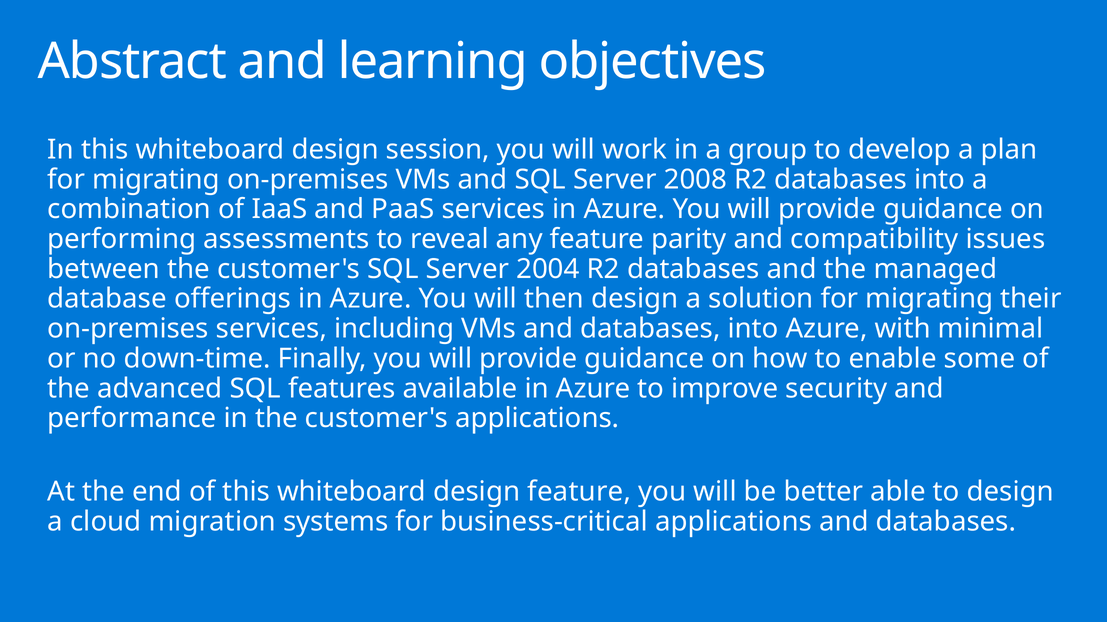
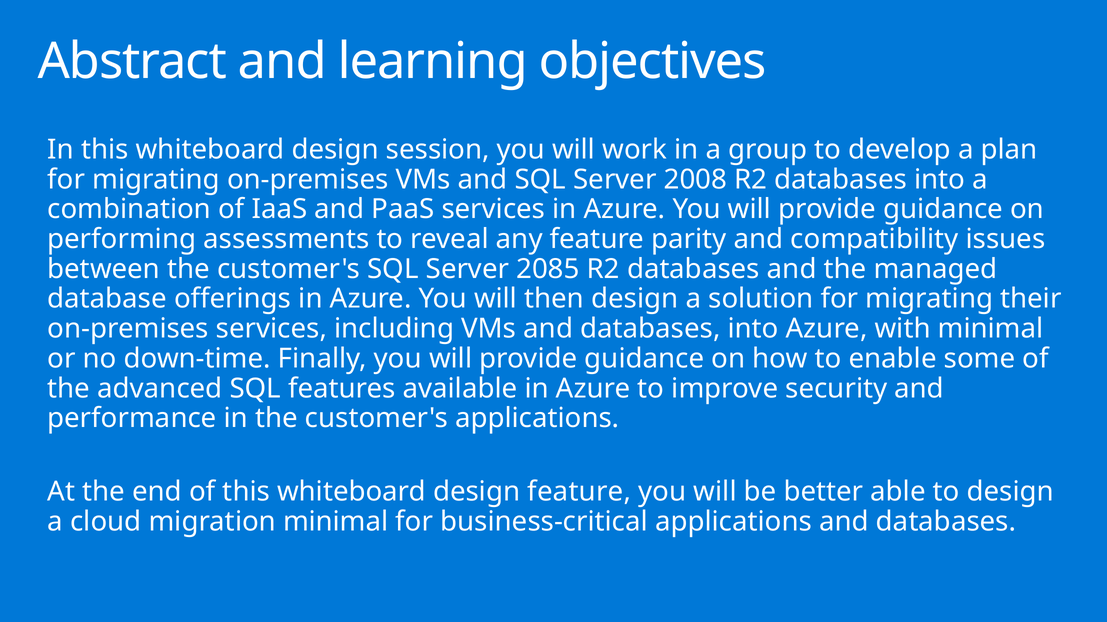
2004: 2004 -> 2085 (548, 269)
migration systems: systems -> minimal (336, 522)
